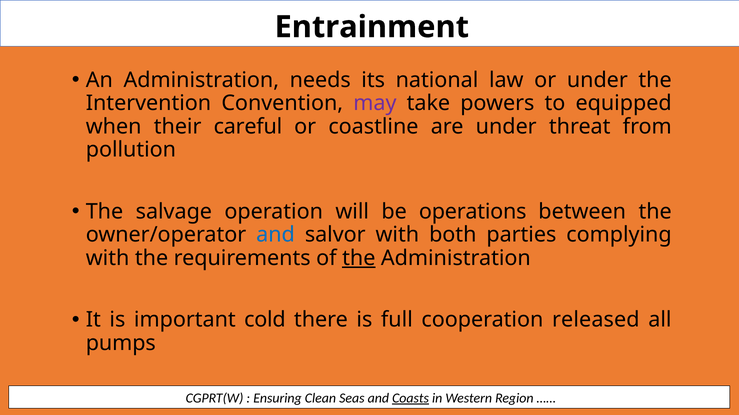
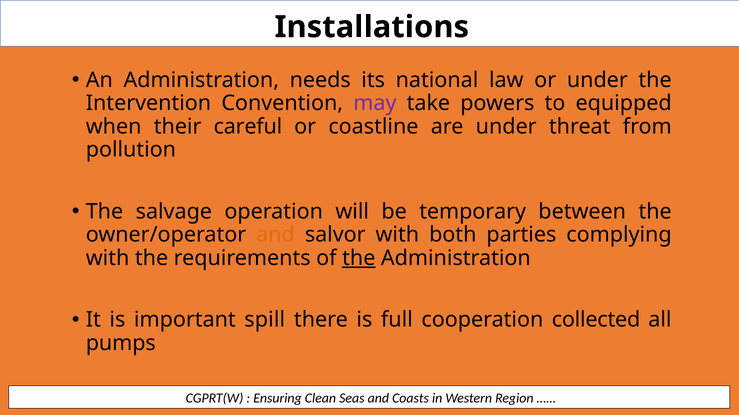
Entrainment: Entrainment -> Installations (372, 27)
operations: operations -> temporary (473, 212)
and colour: blue -> orange (276, 235)
cold: cold -> spill (265, 320)
released: released -> collected (596, 320)
Coasts underline: present -> none (411, 399)
